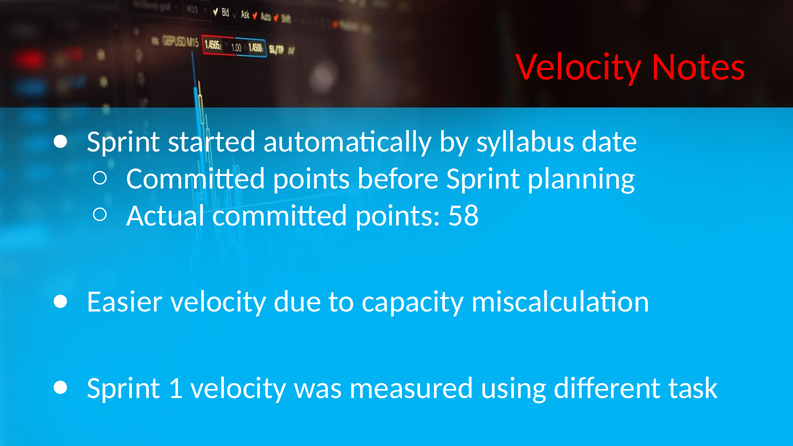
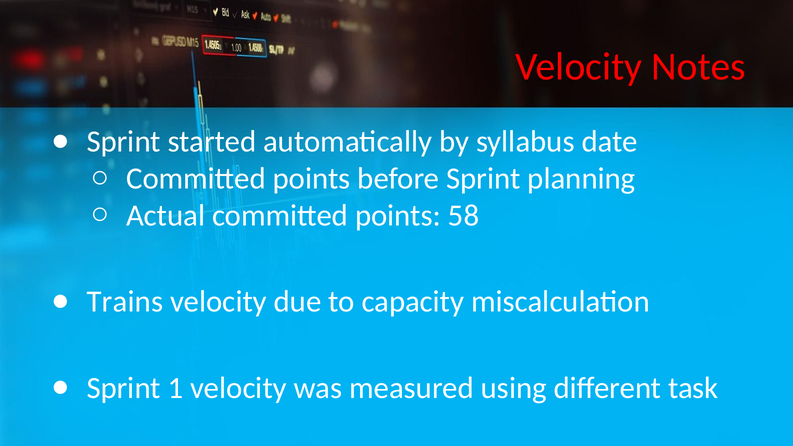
Easier: Easier -> Trains (125, 302)
